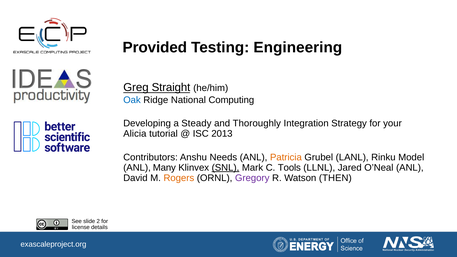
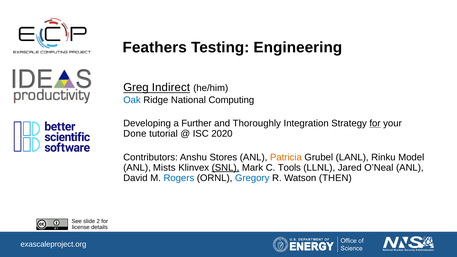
Provided: Provided -> Feathers (155, 48)
Straight: Straight -> Indirect (171, 88)
Steady: Steady -> Further (196, 123)
for underline: none -> present (375, 123)
Alicia: Alicia -> Done (135, 134)
2013: 2013 -> 2020 (222, 134)
Needs: Needs -> Stores (223, 157)
Many: Many -> Mists (164, 168)
Rogers colour: orange -> blue (179, 178)
Gregory colour: purple -> blue (252, 178)
